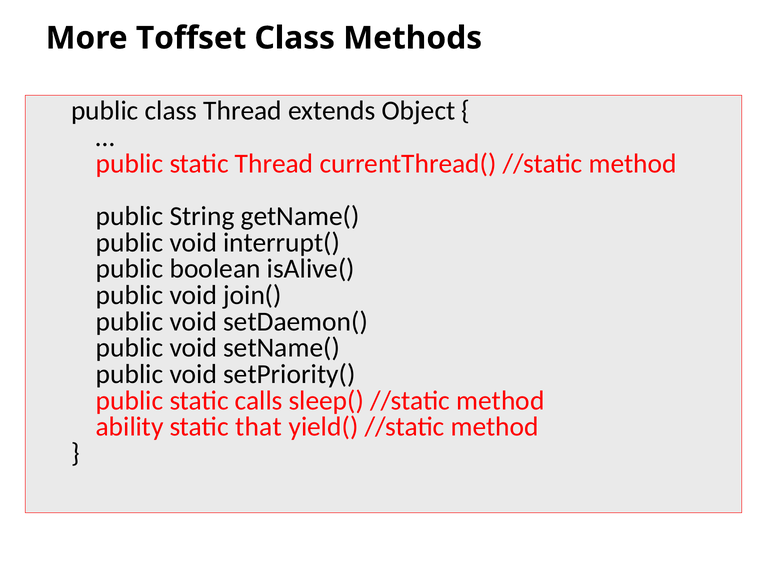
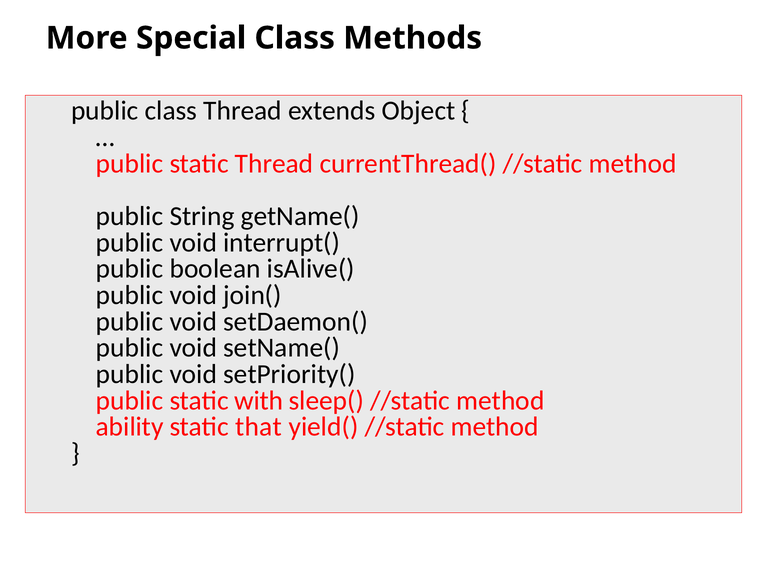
Toffset: Toffset -> Special (191, 38)
calls: calls -> with (259, 401)
